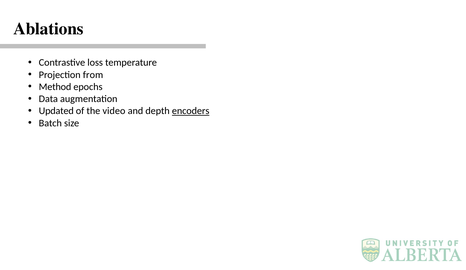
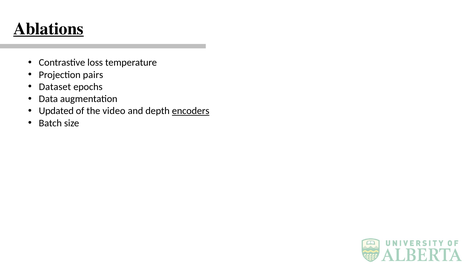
Ablations underline: none -> present (49, 29)
from: from -> pairs (93, 75)
Method: Method -> Dataset (55, 87)
